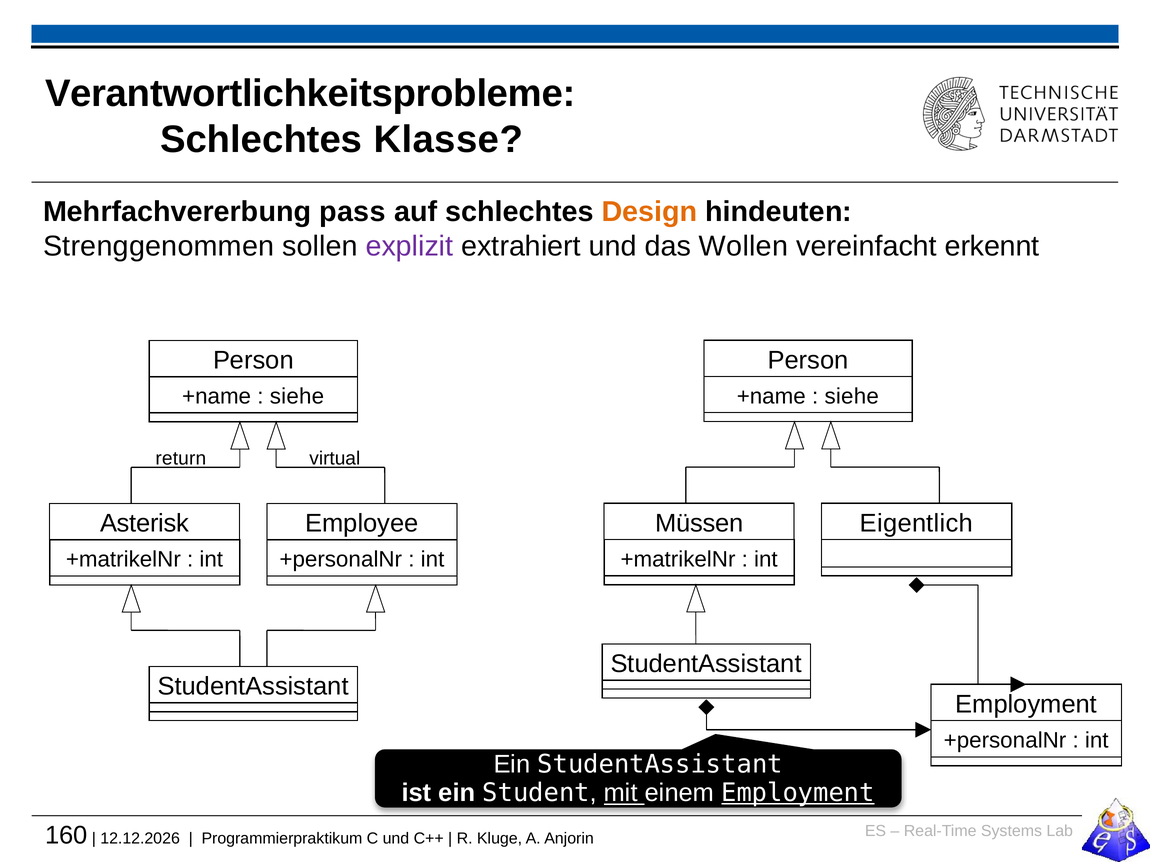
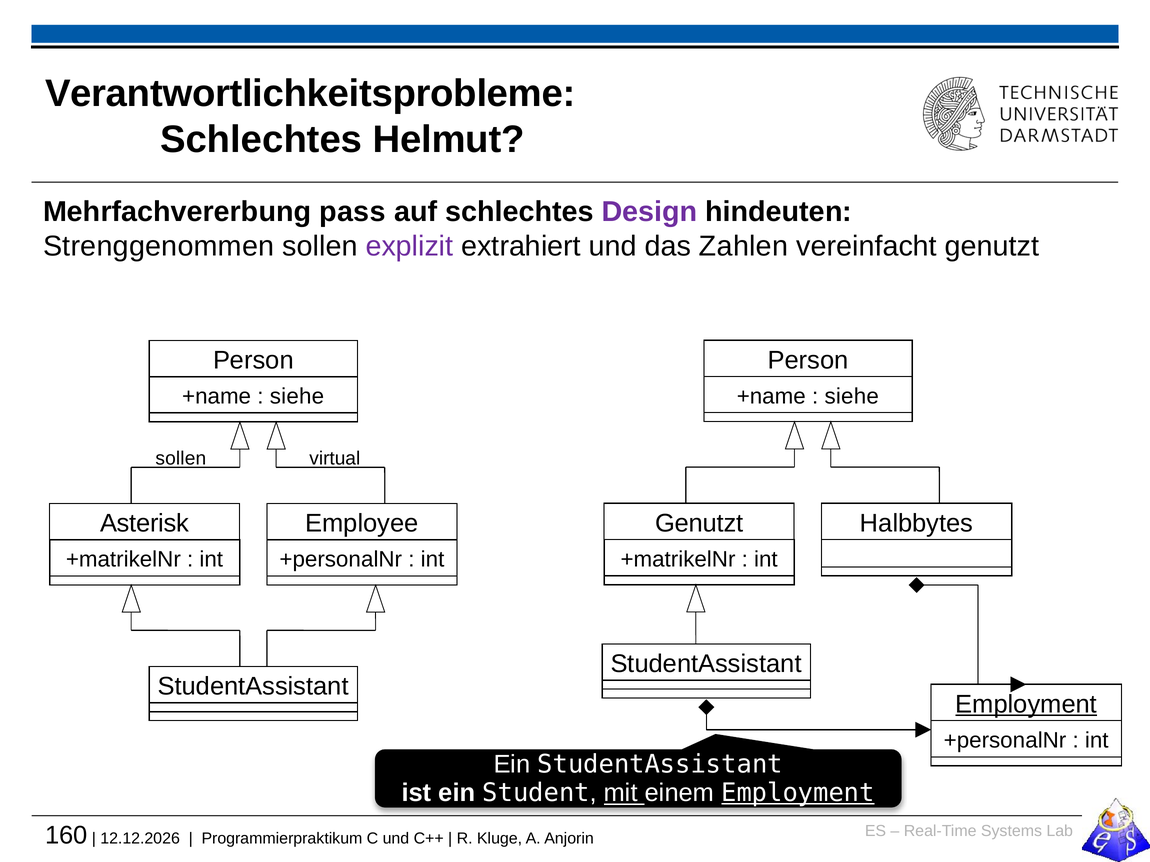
Klasse: Klasse -> Helmut (449, 140)
Design colour: orange -> purple (650, 212)
Wollen: Wollen -> Zahlen (744, 246)
vereinfacht erkennt: erkennt -> genutzt (992, 246)
return: return -> sollen (181, 459)
Müssen: Müssen -> Genutzt (699, 523)
Eigentlich: Eigentlich -> Halbbytes (917, 523)
Employment underline: none -> present (1026, 705)
